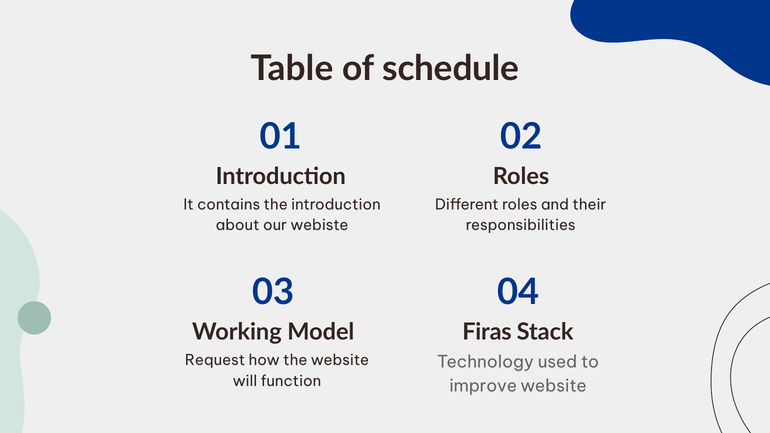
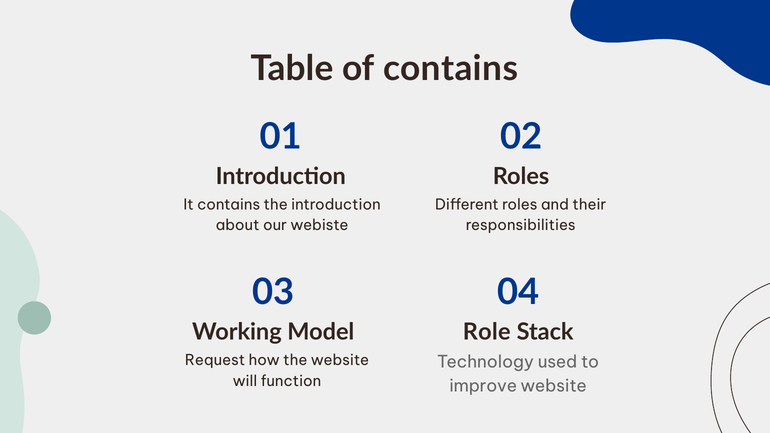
of schedule: schedule -> contains (451, 69)
Firas: Firas -> Role (487, 332)
